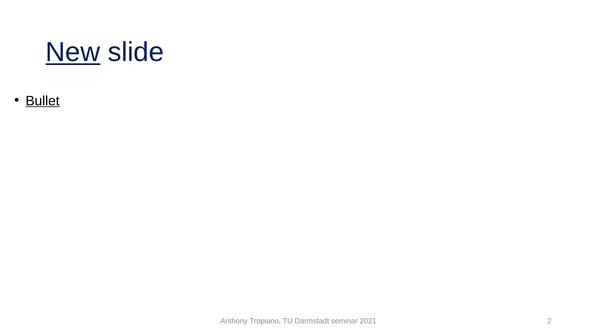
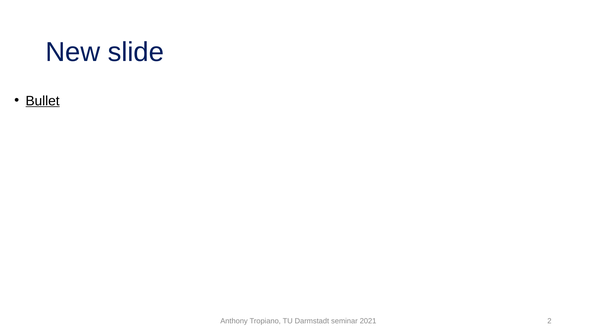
New underline: present -> none (73, 52)
